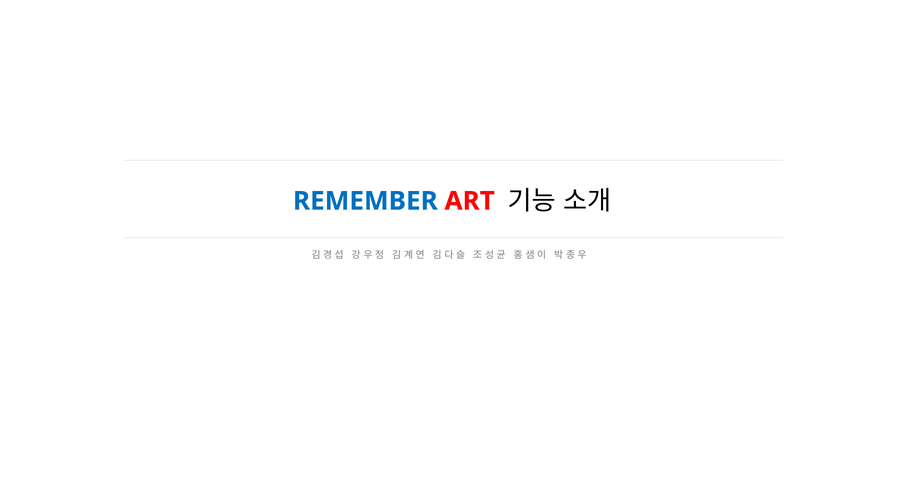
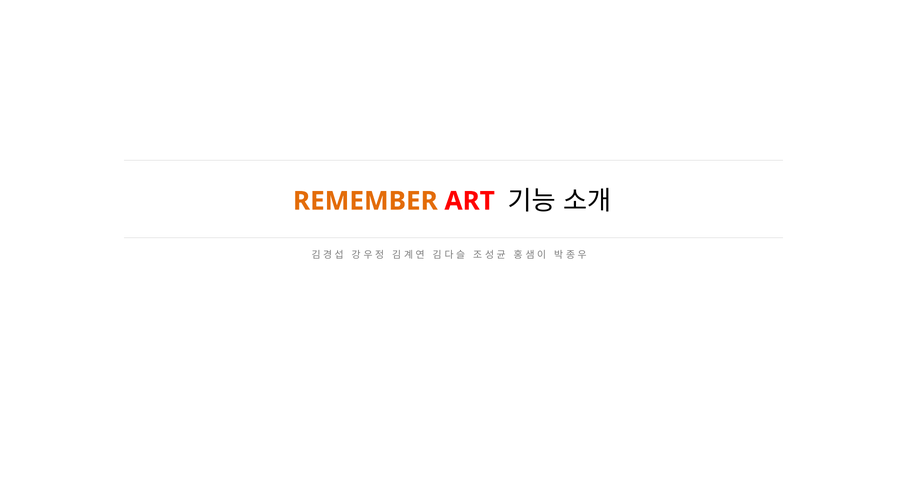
REMEMBER colour: blue -> orange (365, 201)
